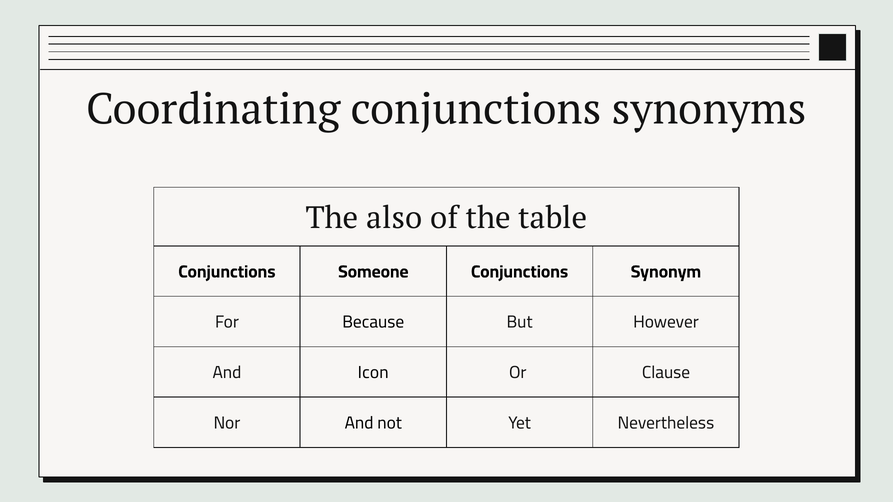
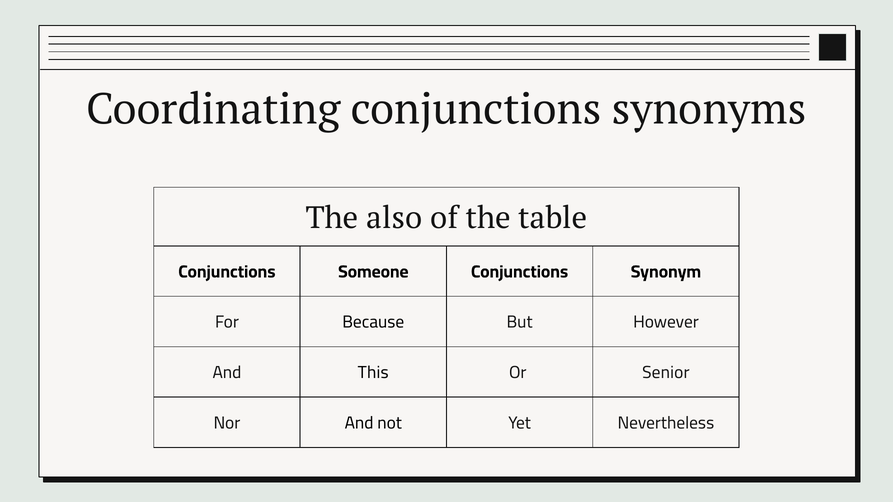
Icon: Icon -> This (373, 373)
Clause: Clause -> Senior (666, 373)
